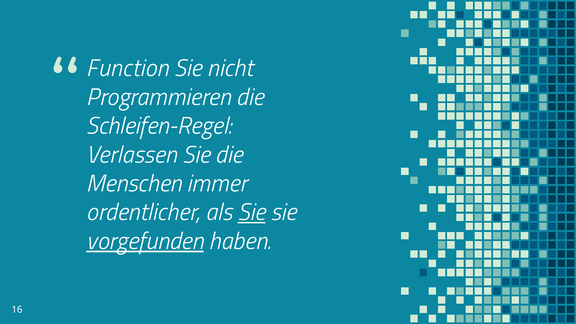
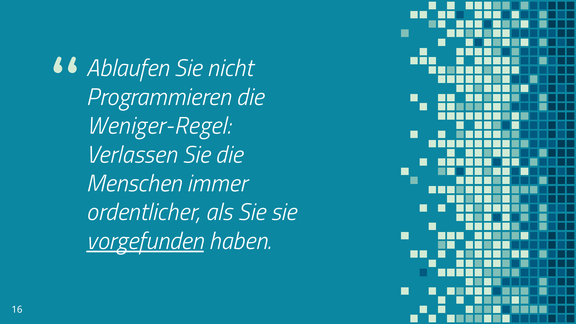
Function: Function -> Ablaufen (128, 68)
Schleifen-Regel: Schleifen-Regel -> Weniger-Regel (159, 126)
Sie underline: present -> none (252, 212)
